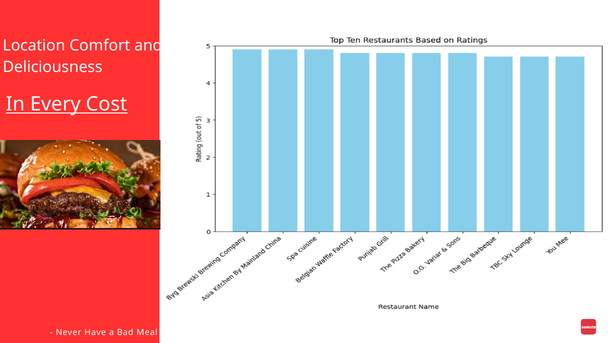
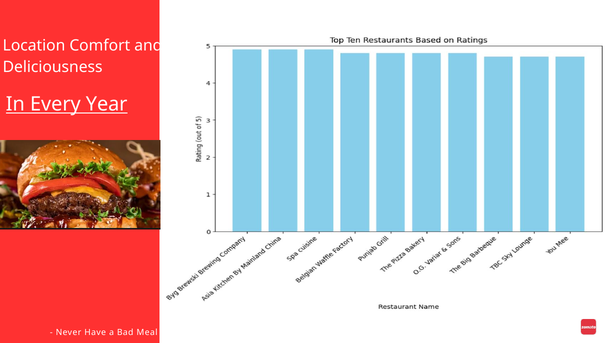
Cost: Cost -> Year (107, 104)
